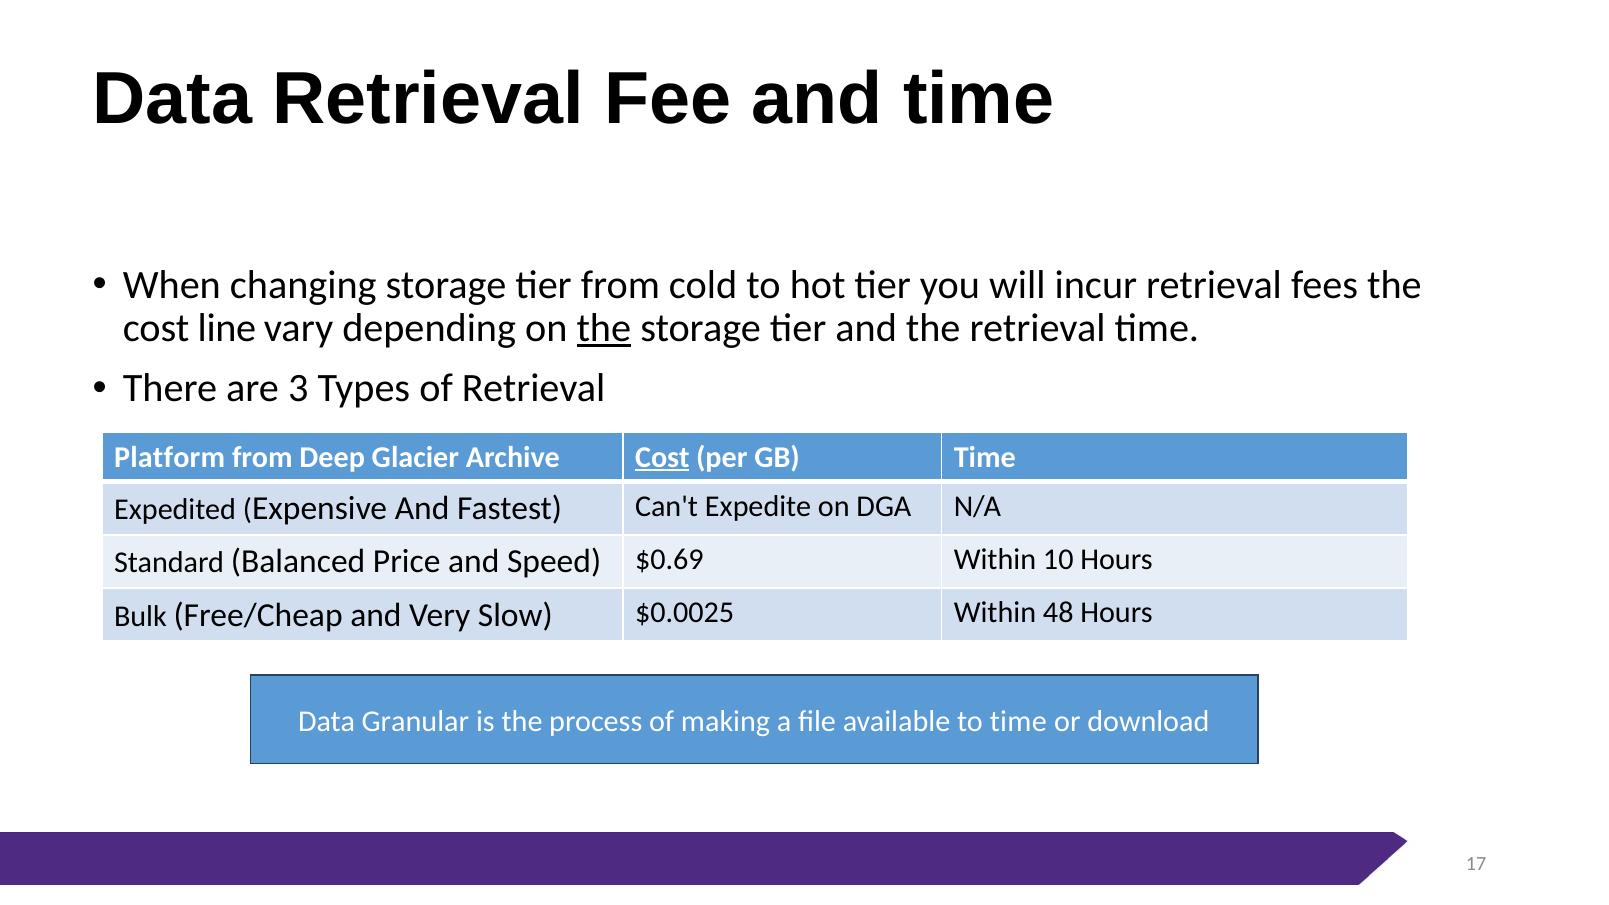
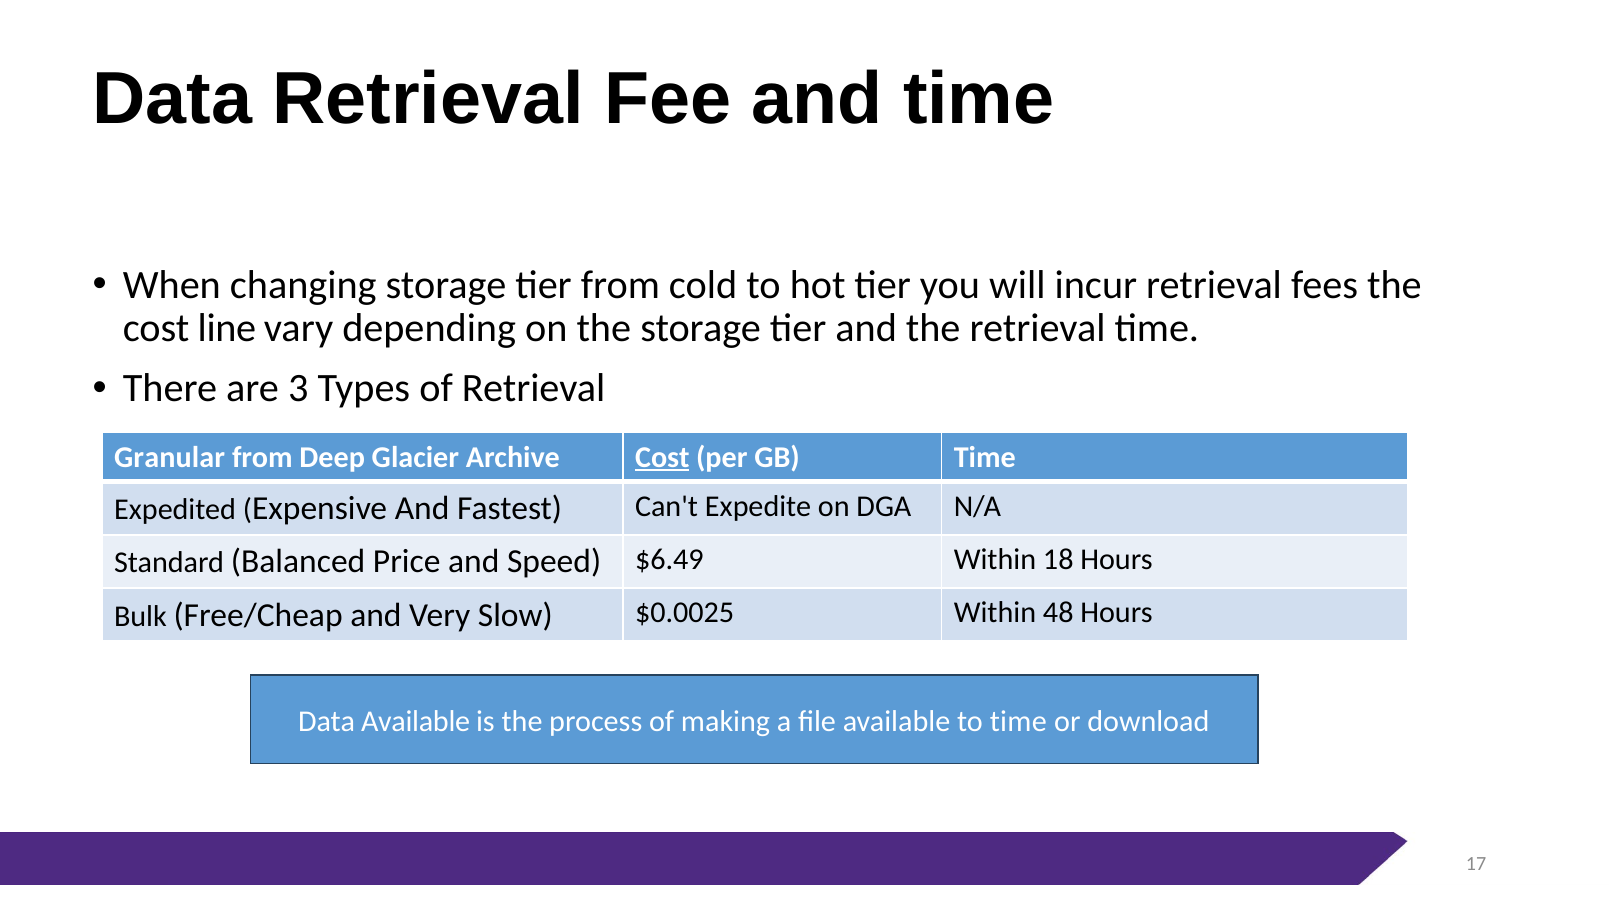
the underline: present -> none (604, 328)
Platform: Platform -> Granular (170, 457)
$0.69: $0.69 -> $6.49 (669, 560)
10: 10 -> 18 (1058, 560)
Data Granular: Granular -> Available (416, 722)
